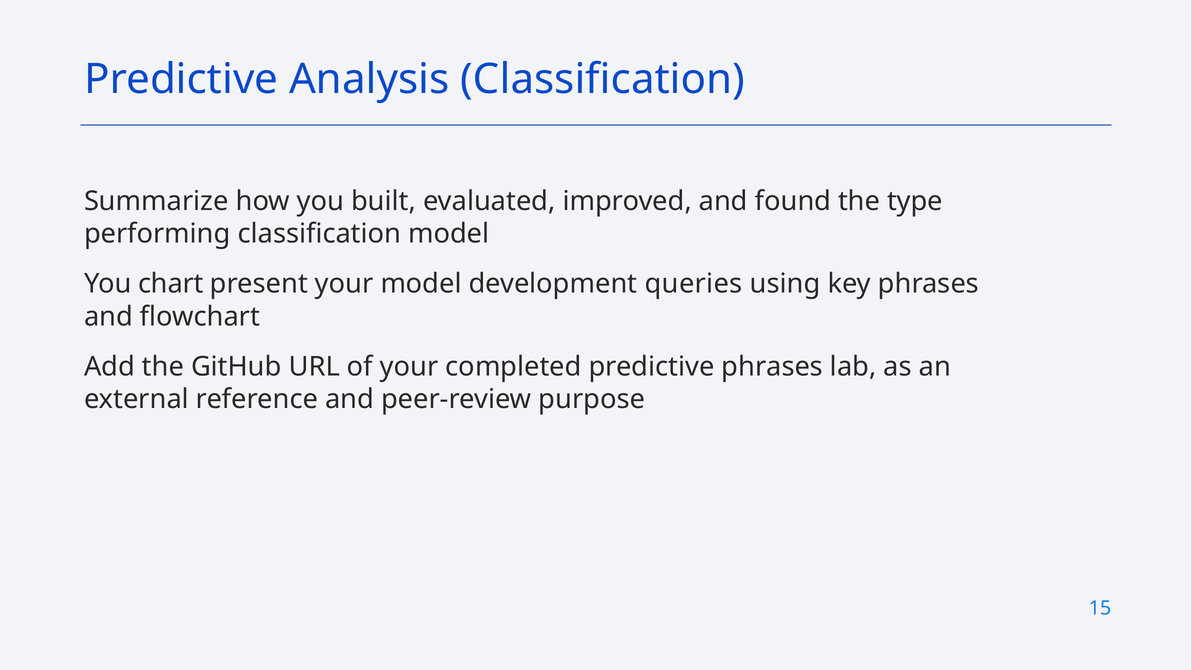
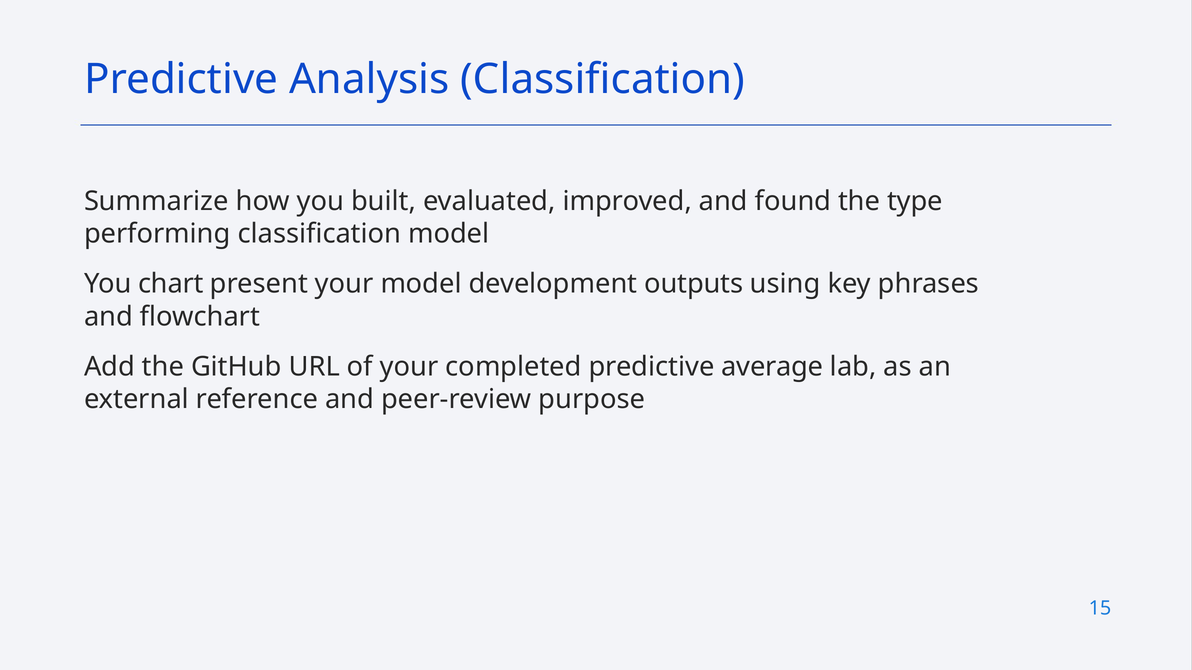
queries: queries -> outputs (694, 284)
predictive phrases: phrases -> average (772, 367)
